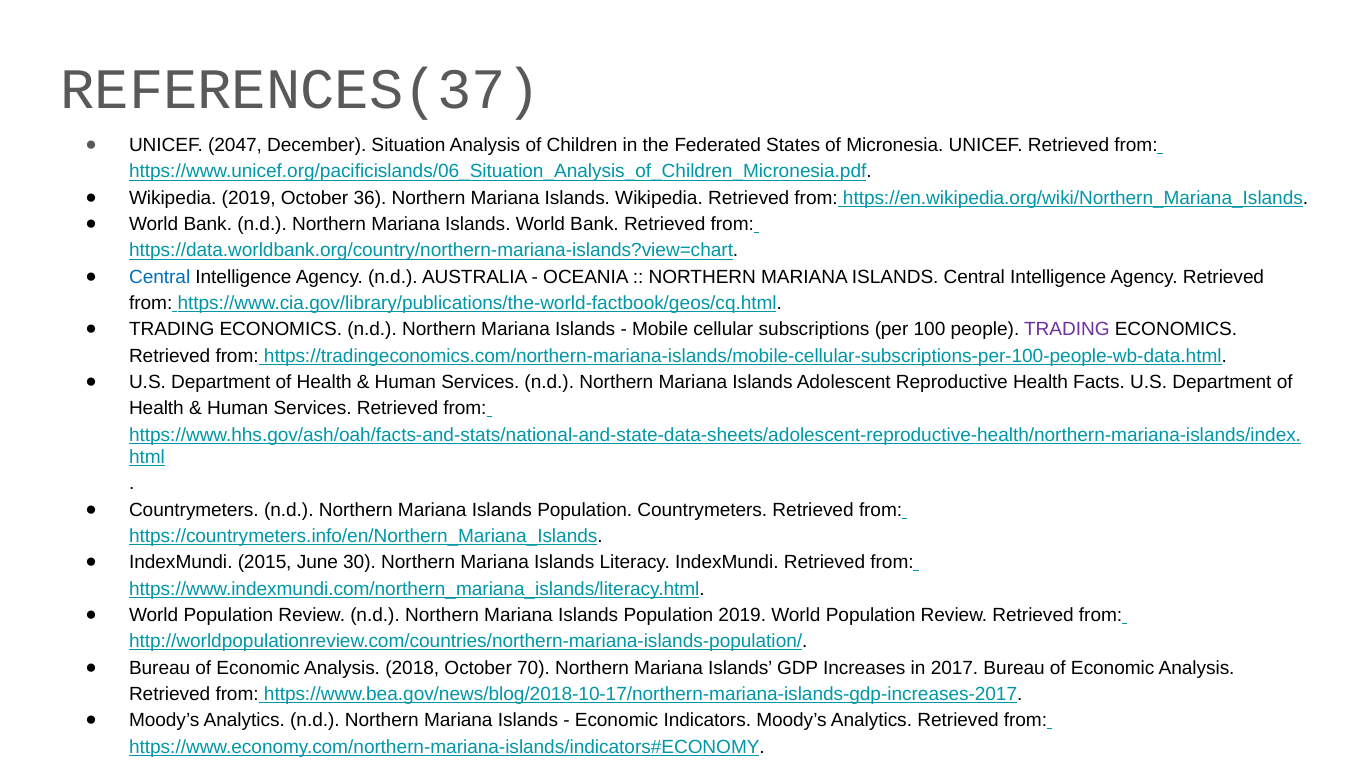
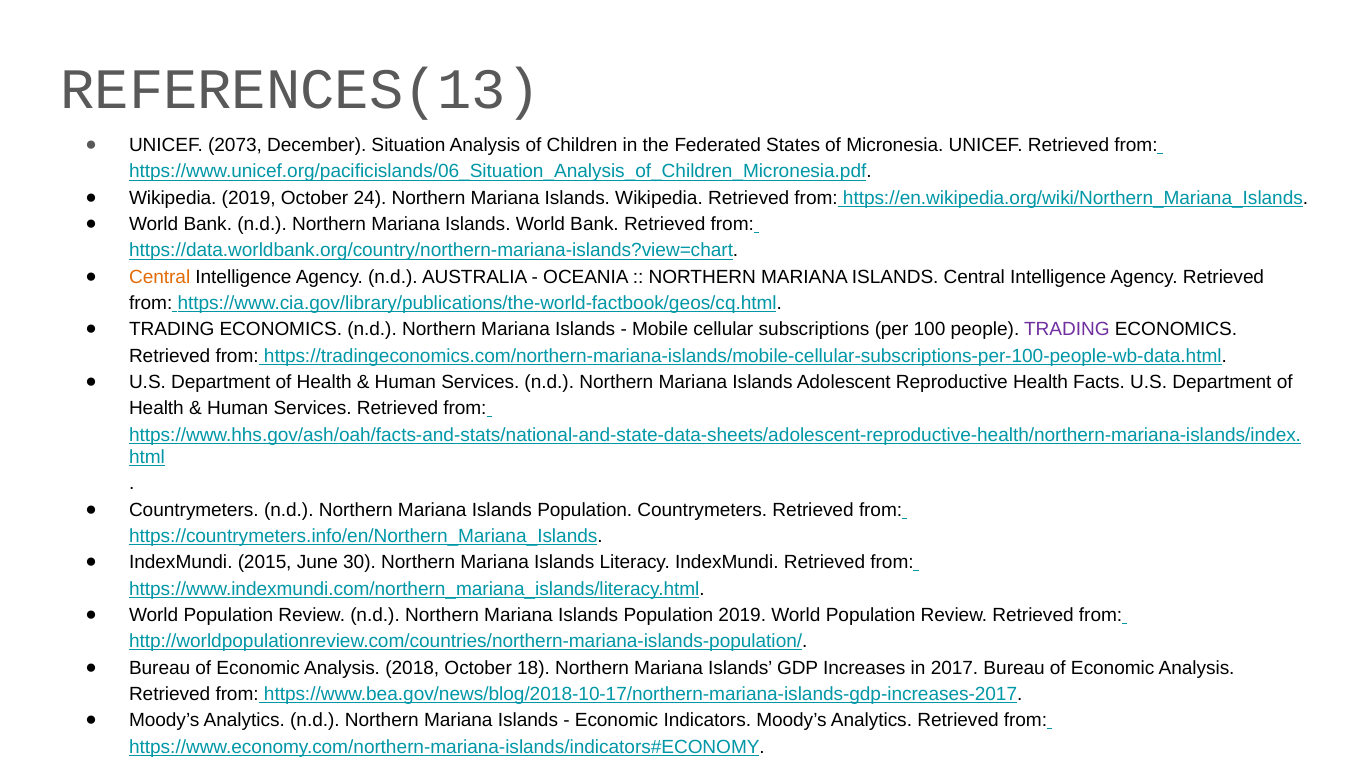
REFERENCES(37: REFERENCES(37 -> REFERENCES(13 (301, 89)
2047: 2047 -> 2073 (235, 145)
36: 36 -> 24 (370, 198)
Central colour: blue -> orange (160, 277)
70: 70 -> 18 (534, 668)
